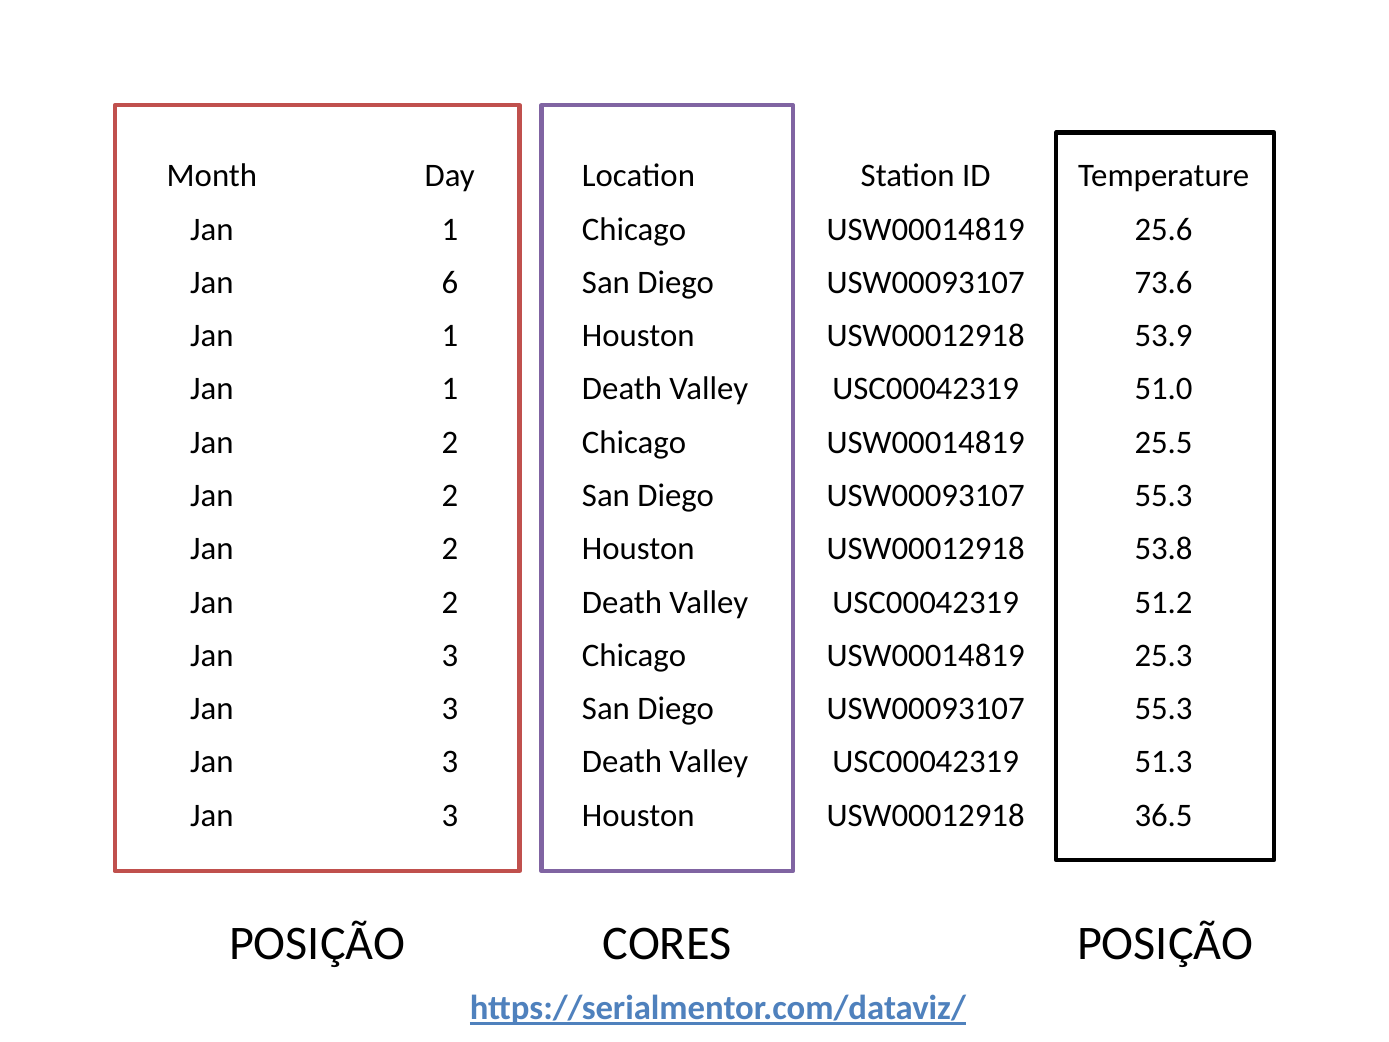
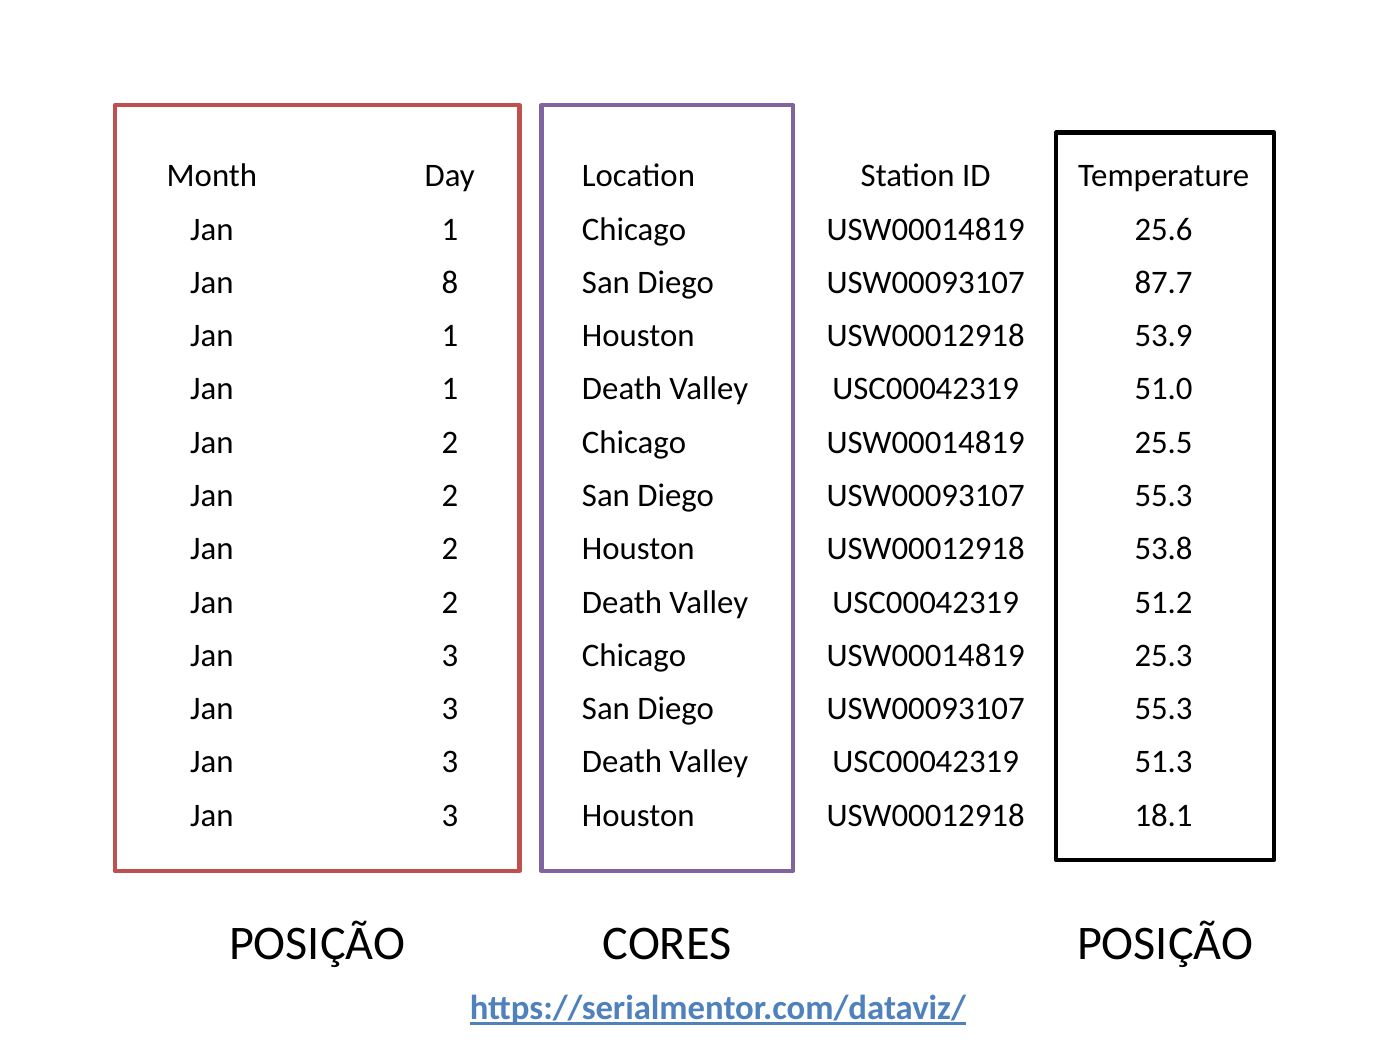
6: 6 -> 8 (450, 283)
73.6: 73.6 -> 87.7 (1164, 283)
36.5: 36.5 -> 18.1 (1164, 815)
